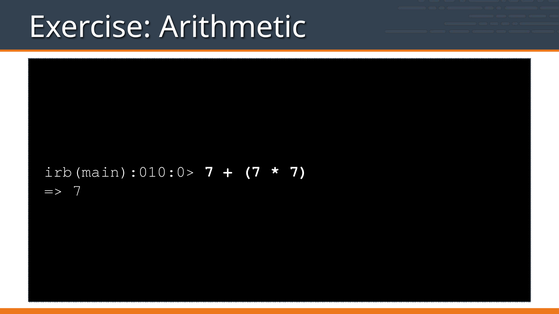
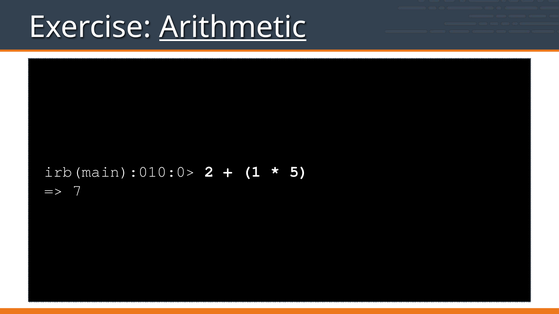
Arithmetic underline: none -> present (233, 27)
irb(main):010:0> 7: 7 -> 2 (209, 172)
7: 7 -> 1 (252, 172)
7: 7 -> 5 (299, 172)
